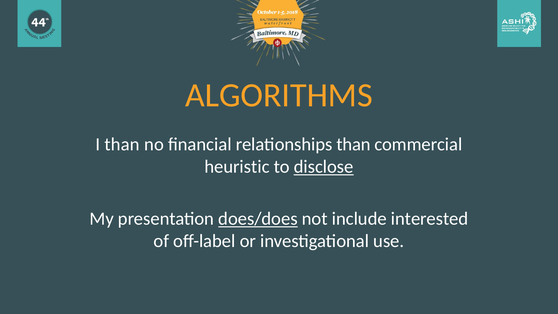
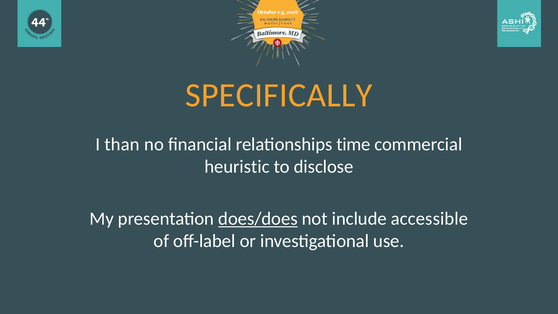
ALGORITHMS: ALGORITHMS -> SPECIFICALLY (279, 95)
relationships than: than -> time (354, 144)
disclose underline: present -> none (324, 167)
interested: interested -> accessible (429, 219)
